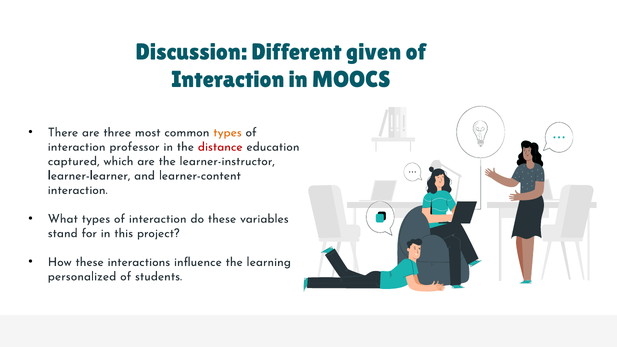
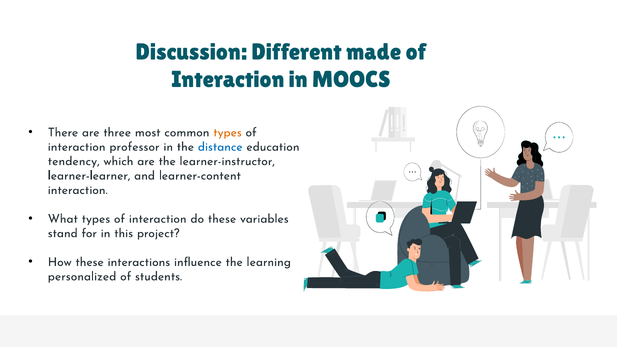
given: given -> made (374, 52)
distance colour: red -> blue (220, 147)
captured: captured -> tendency (74, 161)
